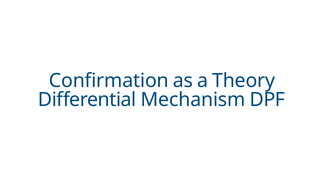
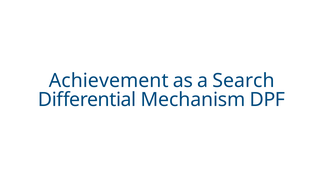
Confirmation: Confirmation -> Achievement (109, 81)
Theory: Theory -> Search (244, 81)
